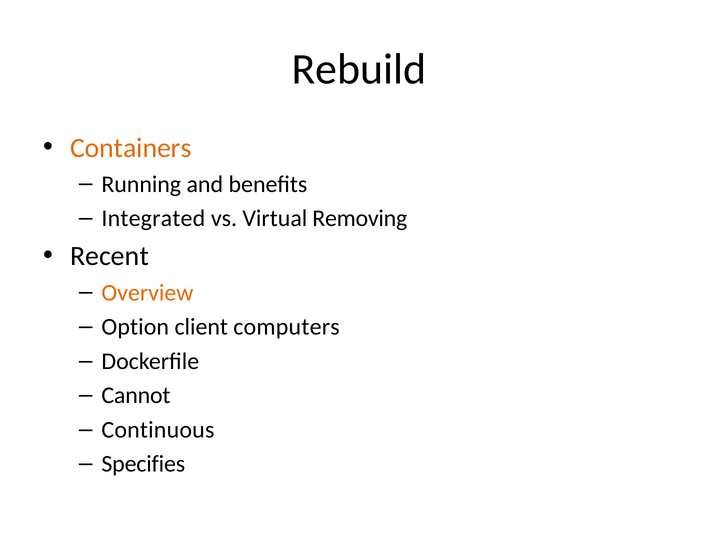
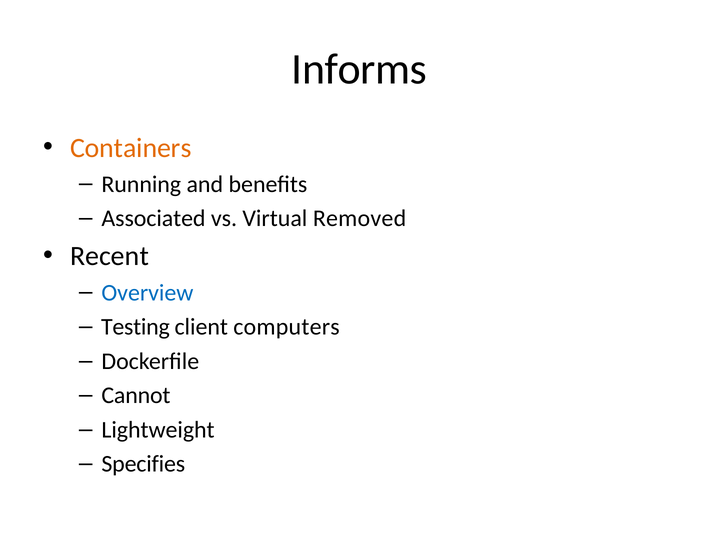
Rebuild: Rebuild -> Informs (359, 70)
Integrated: Integrated -> Associated (153, 219)
Removing: Removing -> Removed (360, 219)
Overview colour: orange -> blue (147, 293)
Option: Option -> Testing (135, 327)
Continuous: Continuous -> Lightweight (158, 430)
